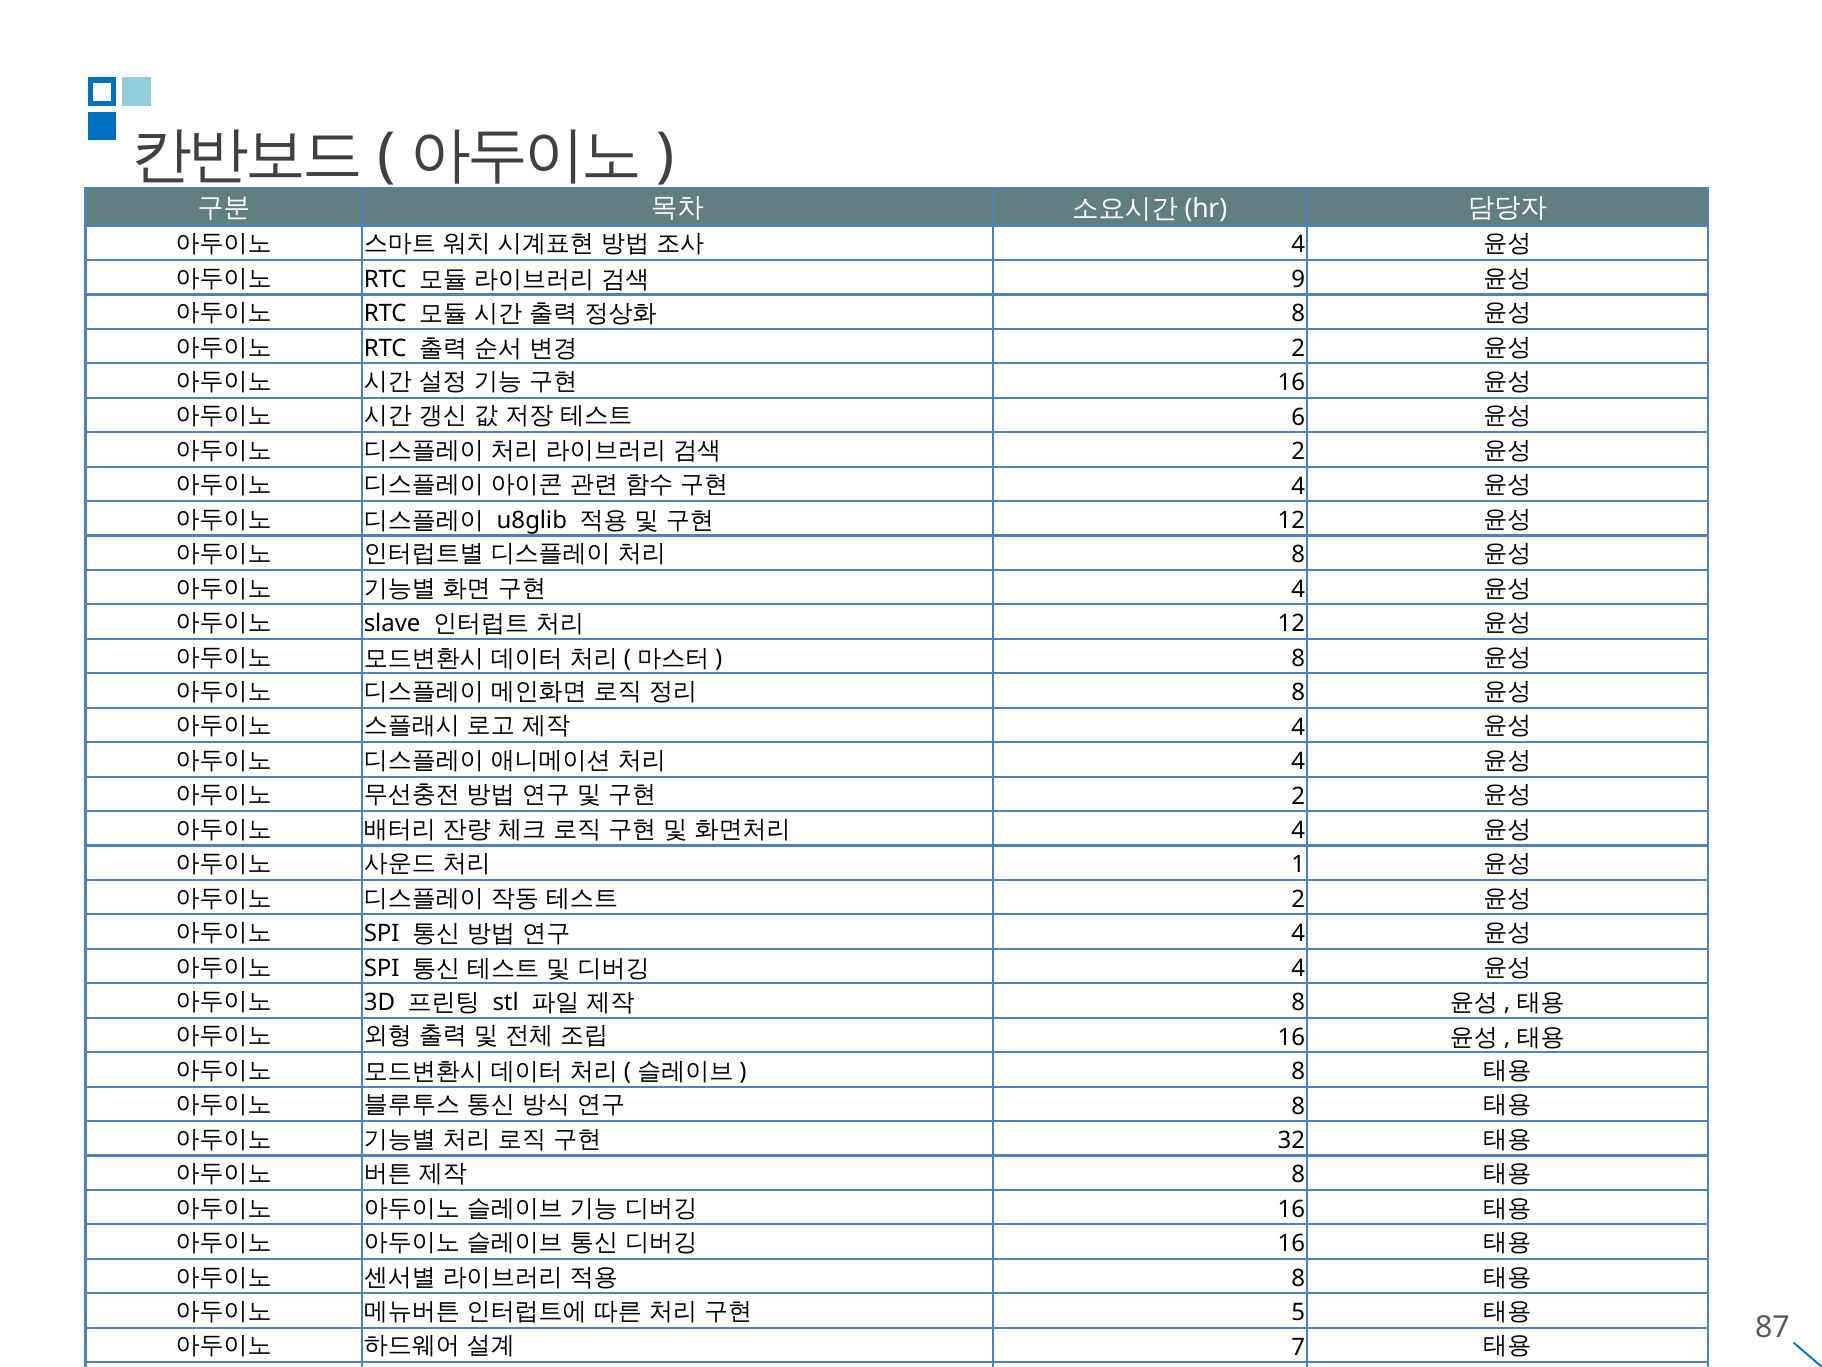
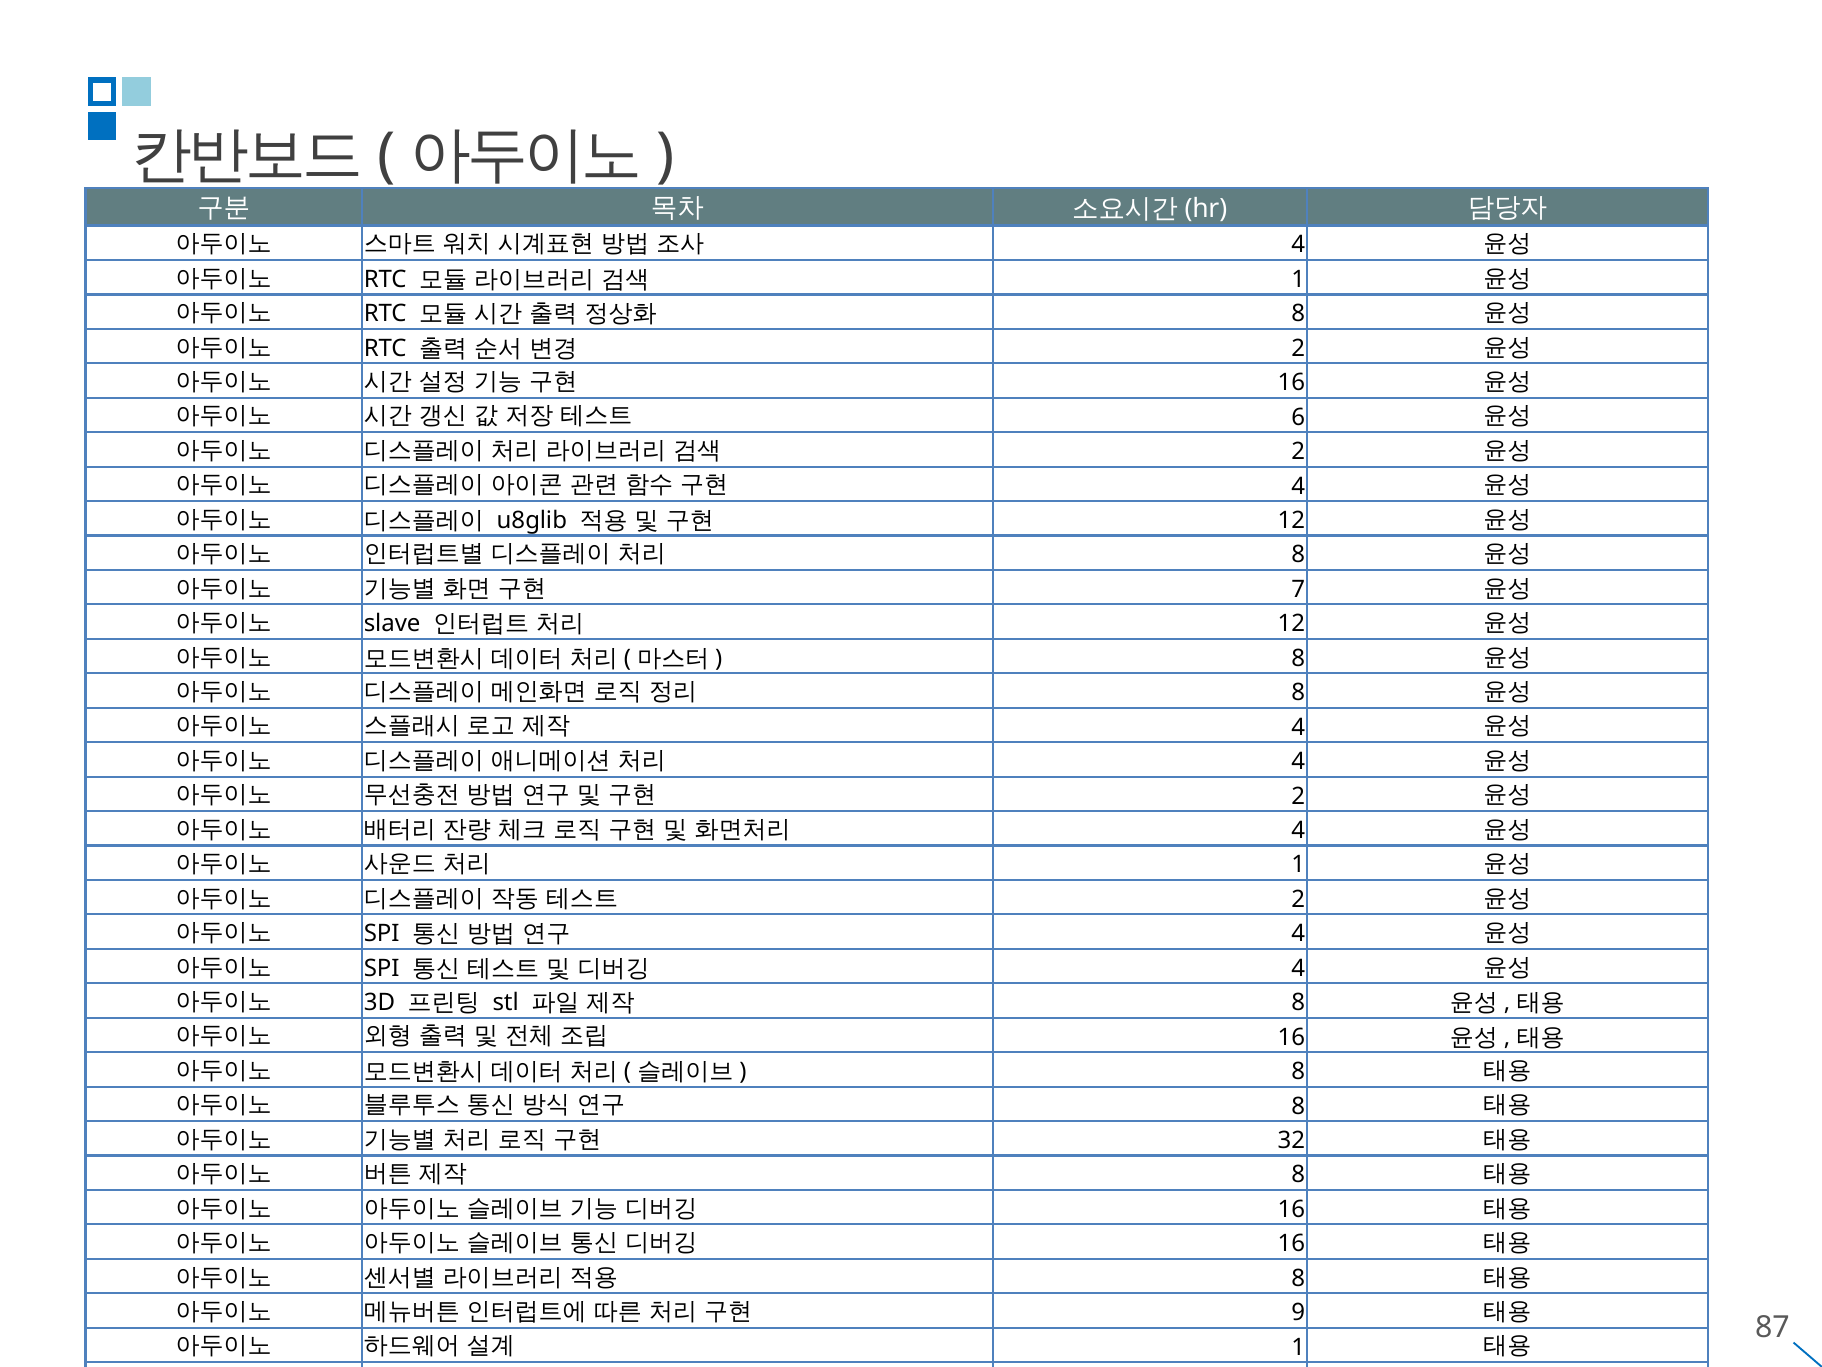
9: 9 -> 1 (1298, 279)
4: 4 -> 7 (1298, 589)
5: 5 -> 9 (1298, 1312)
7: 7 -> 1 (1298, 1347)
